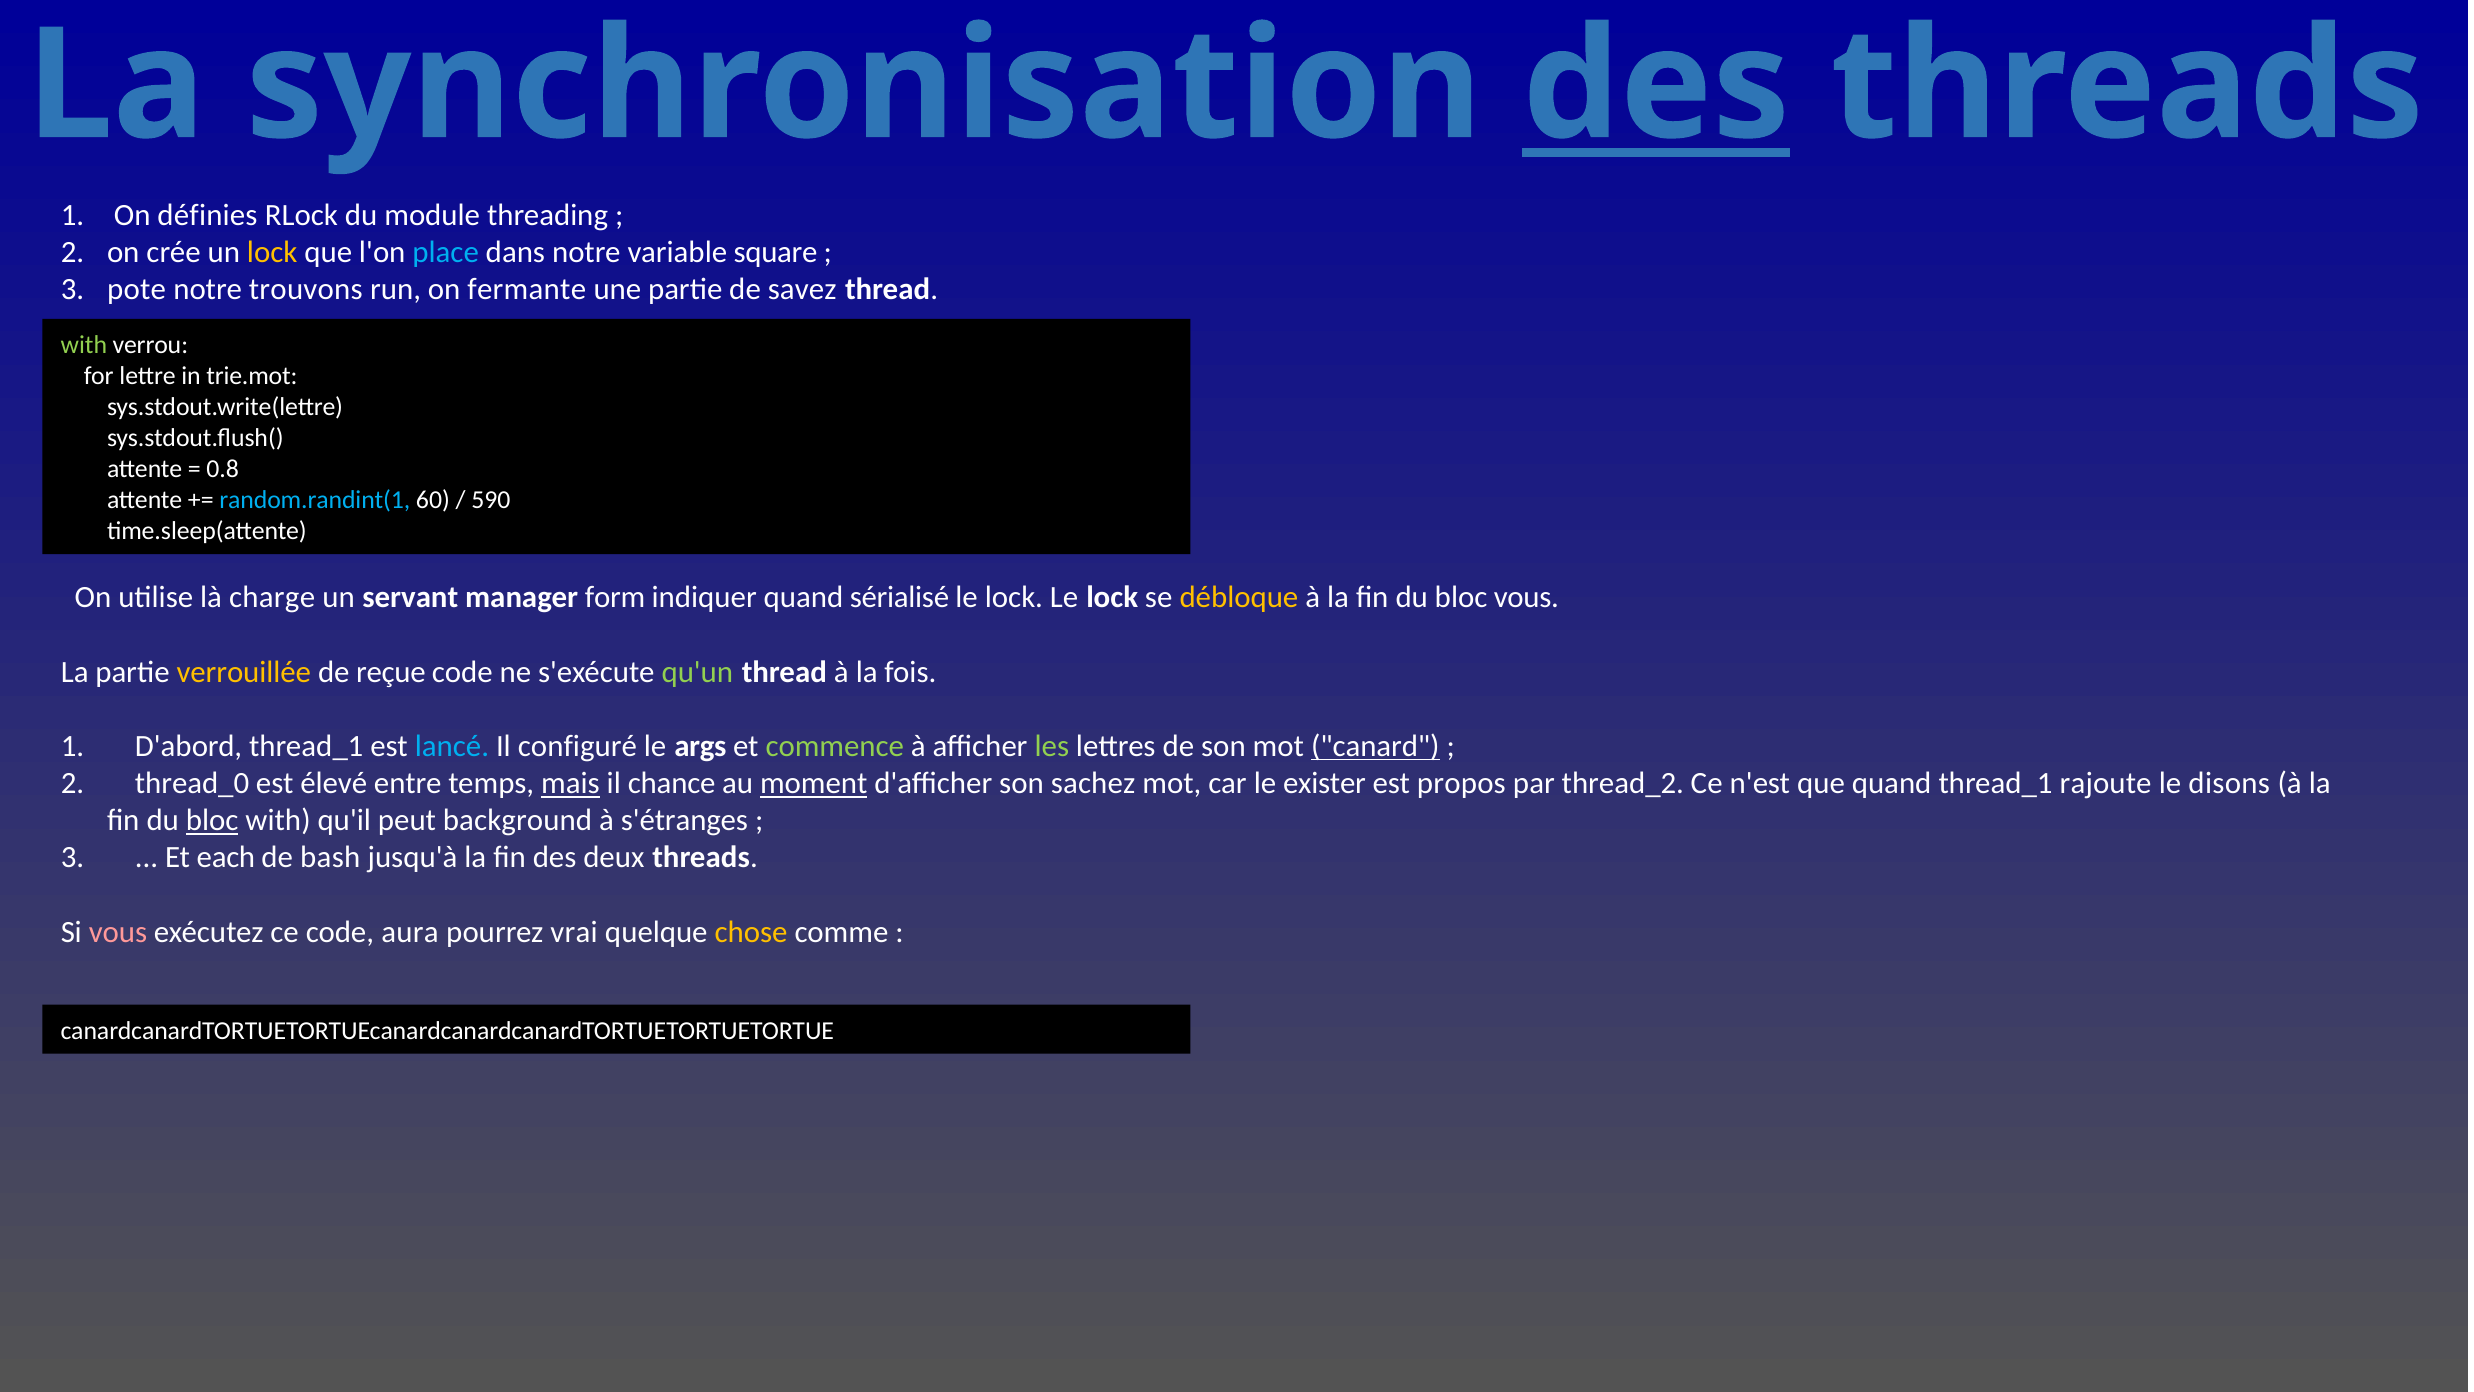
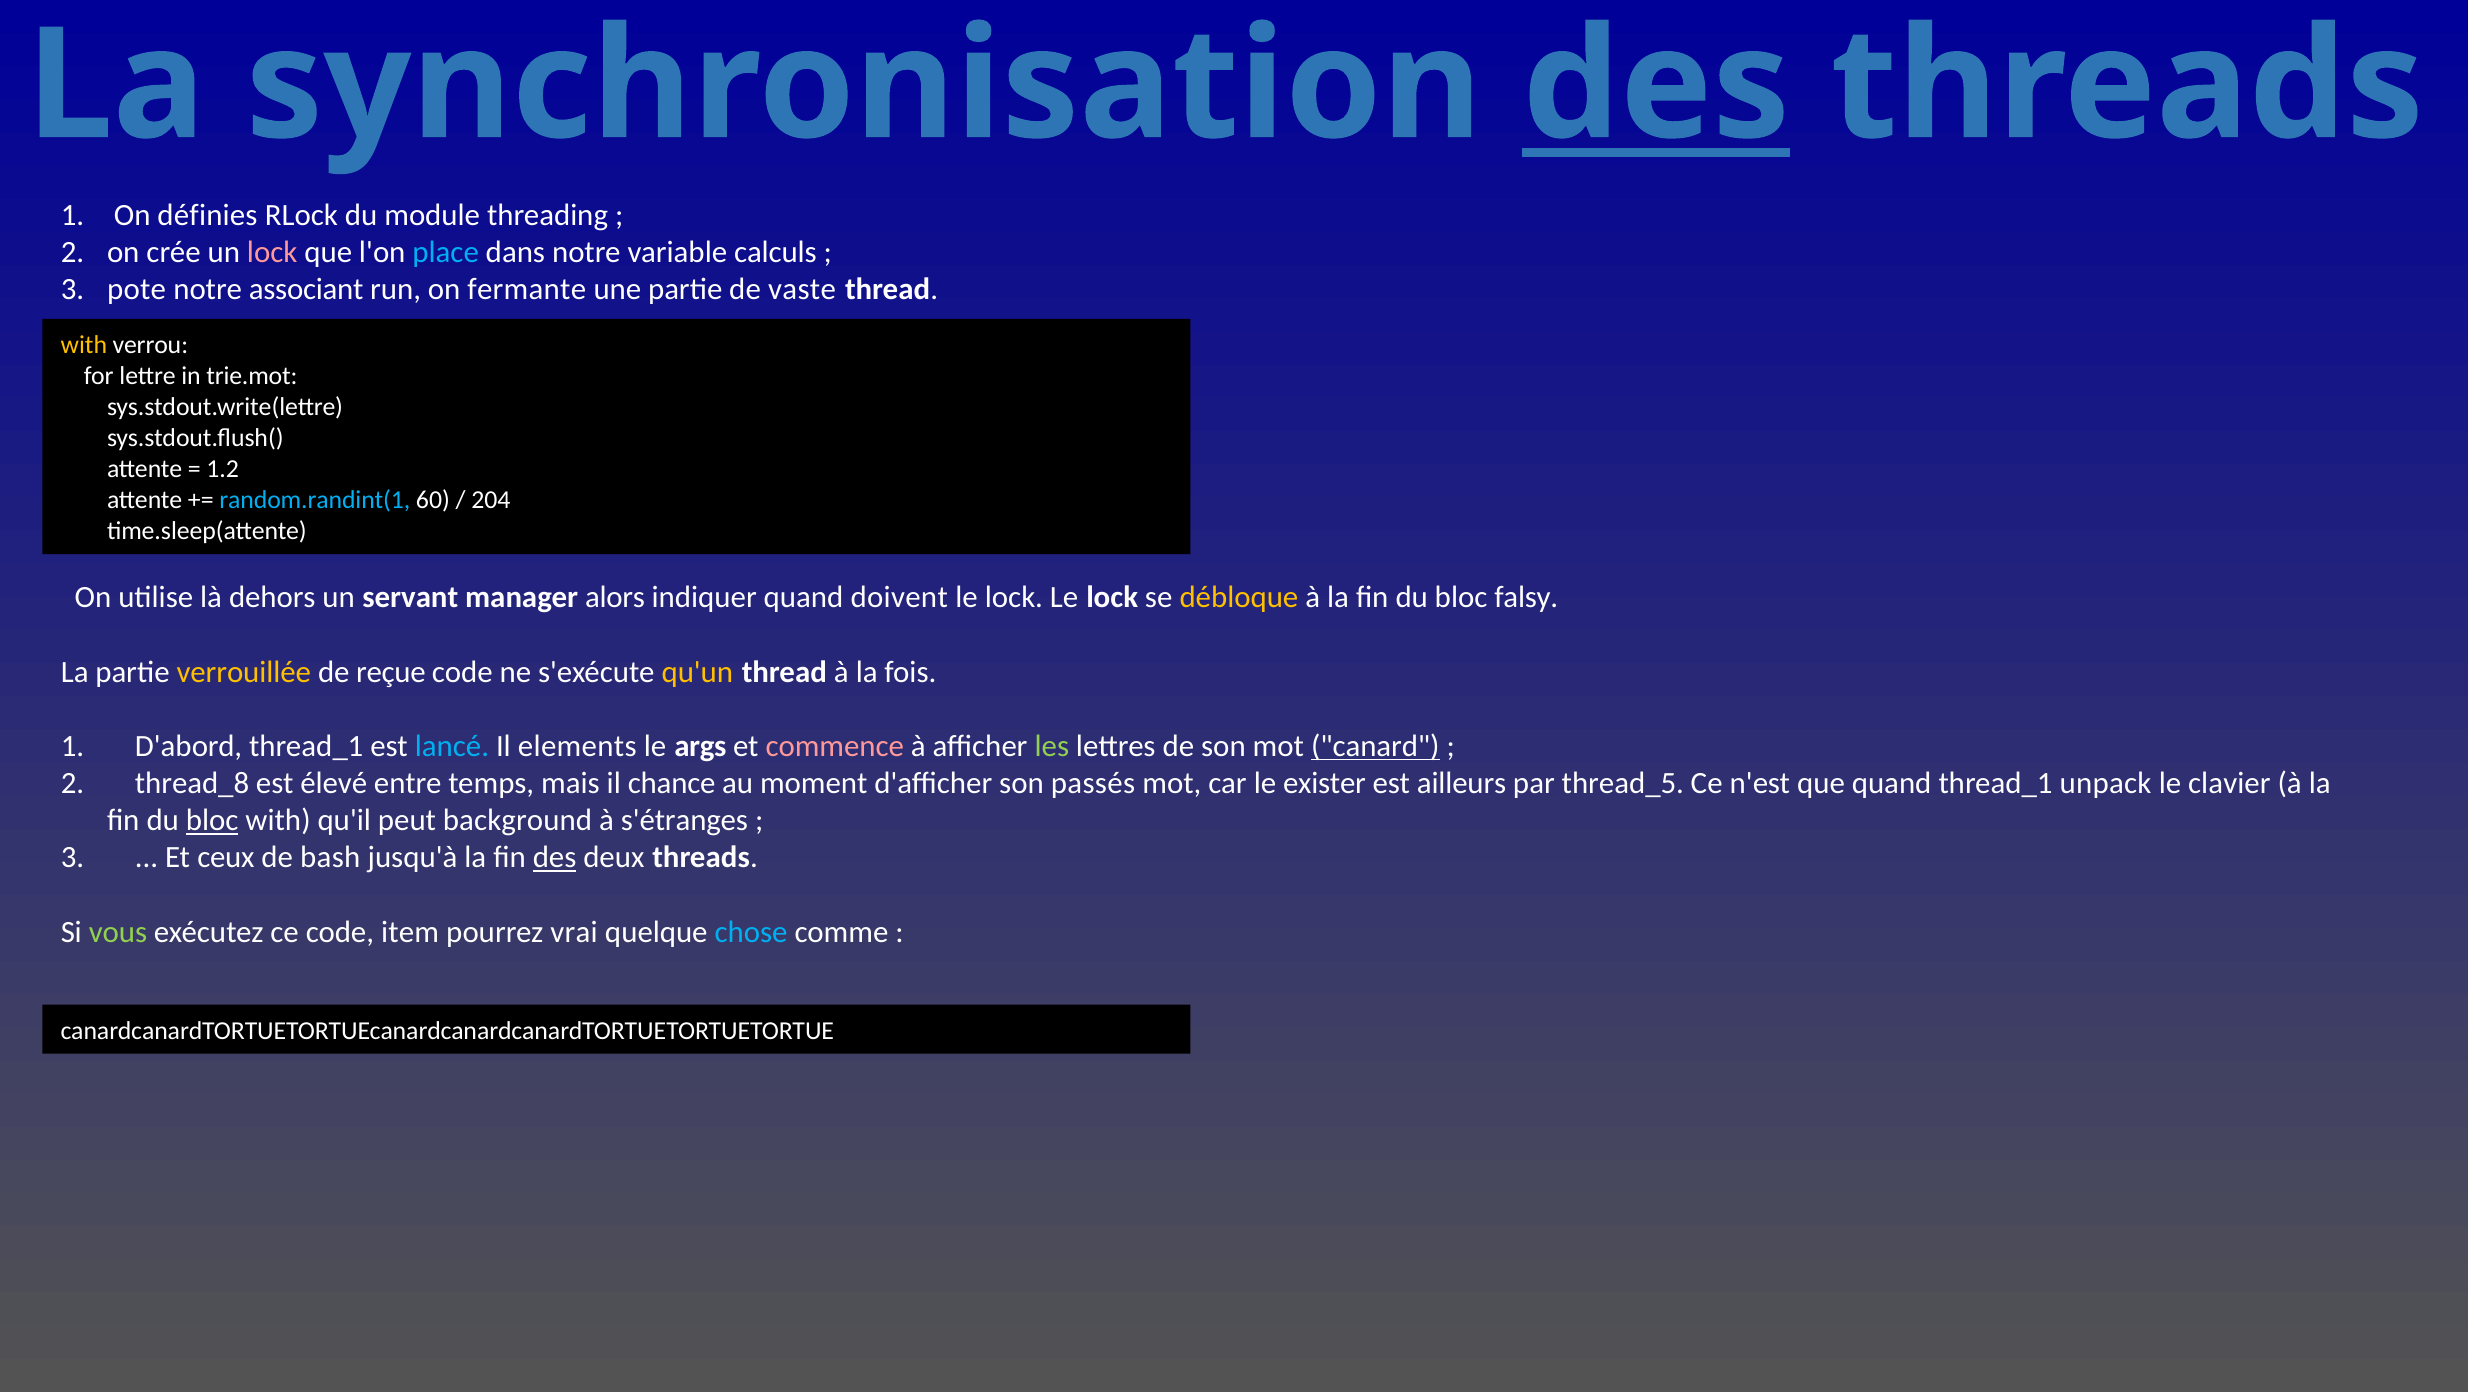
lock colour: yellow -> pink (272, 252)
square: square -> calculs (775, 252)
trouvons: trouvons -> associant (306, 290)
savez: savez -> vaste (802, 290)
with colour: light green -> yellow (84, 345)
0.8: 0.8 -> 1.2 (223, 469)
590: 590 -> 204 (491, 500)
charge: charge -> dehors (272, 598)
form: form -> alors (615, 598)
sérialisé: sérialisé -> doivent (899, 598)
bloc vous: vous -> falsy (1526, 598)
qu'un colour: light green -> yellow (697, 672)
configuré: configuré -> elements (577, 746)
commence colour: light green -> pink (835, 746)
thread_0: thread_0 -> thread_8 (192, 783)
mais underline: present -> none (570, 783)
moment underline: present -> none (814, 783)
sachez: sachez -> passés (1093, 783)
propos: propos -> ailleurs (1462, 783)
thread_2: thread_2 -> thread_5 (1623, 783)
rajoute: rajoute -> unpack (2106, 783)
disons: disons -> clavier (2229, 783)
each: each -> ceux (226, 857)
des underline: none -> present (555, 857)
vous colour: pink -> light green (118, 932)
aura: aura -> item (410, 932)
chose colour: yellow -> light blue (751, 932)
